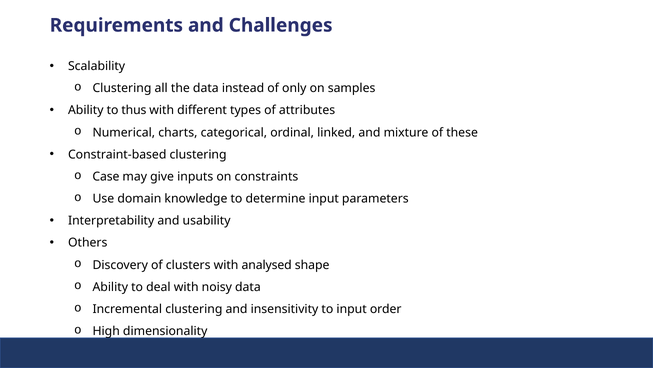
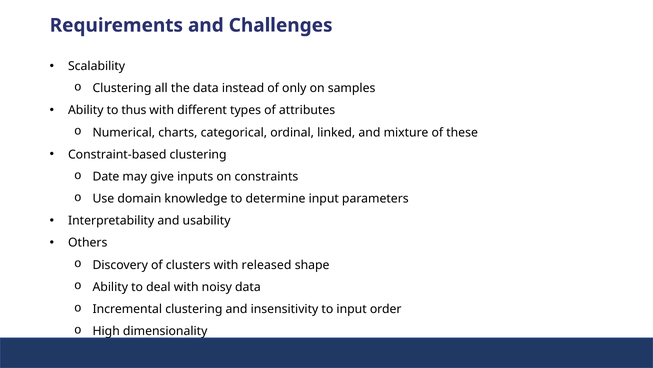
Case: Case -> Date (106, 176)
analysed: analysed -> released (267, 265)
